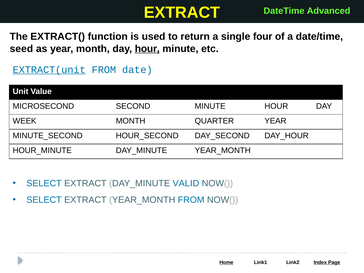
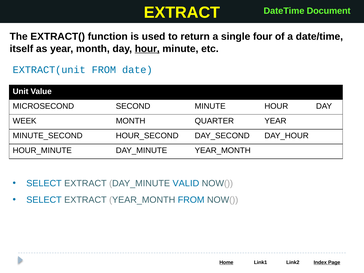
Advanced: Advanced -> Document (329, 11)
seed: seed -> itself (21, 49)
EXTRACT(unit underline: present -> none (49, 70)
